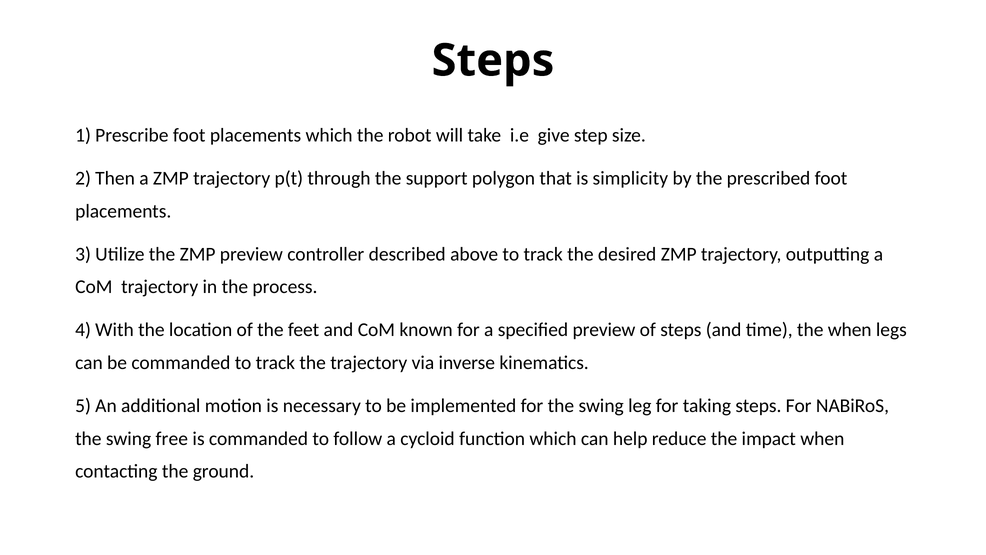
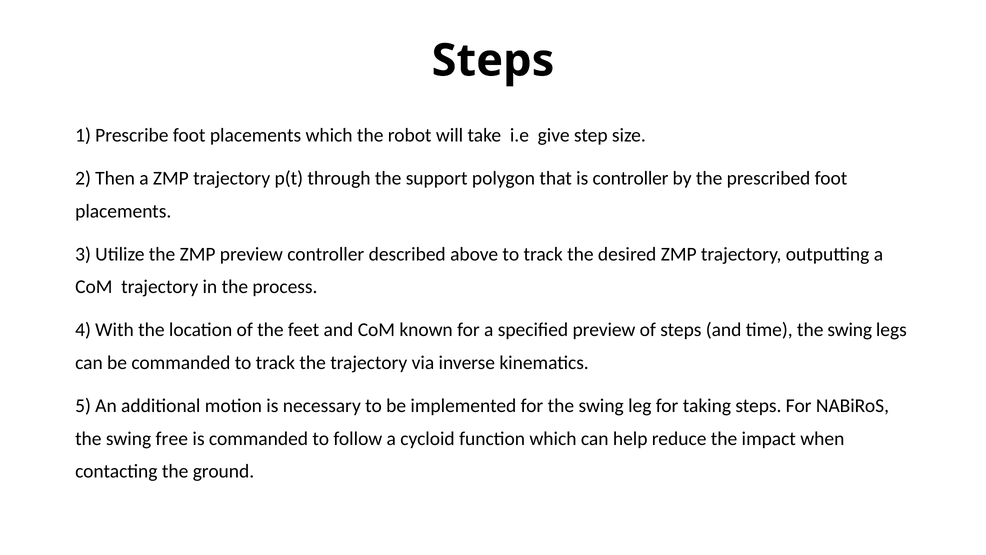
is simplicity: simplicity -> controller (631, 178)
time the when: when -> swing (850, 330)
